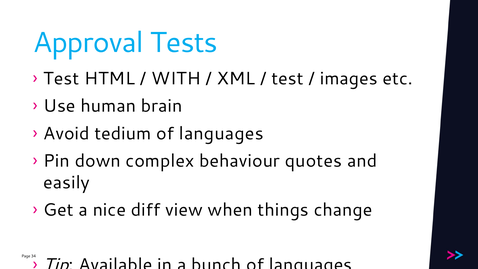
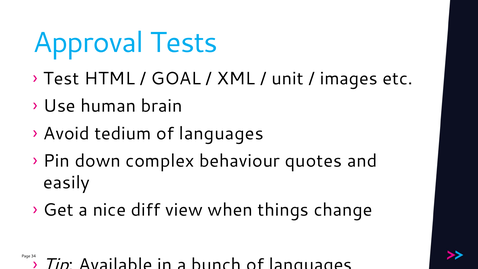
WITH: WITH -> GOAL (176, 78)
test: test -> unit (287, 78)
